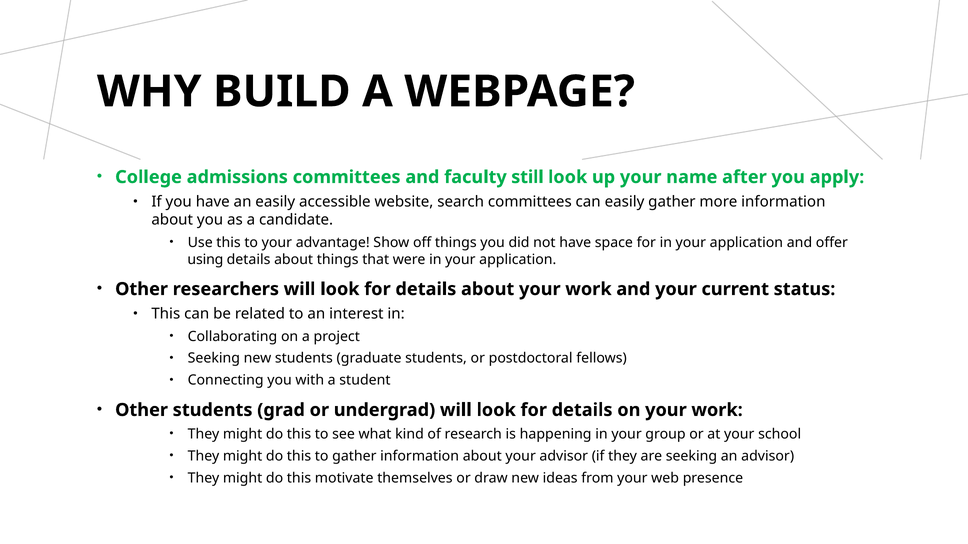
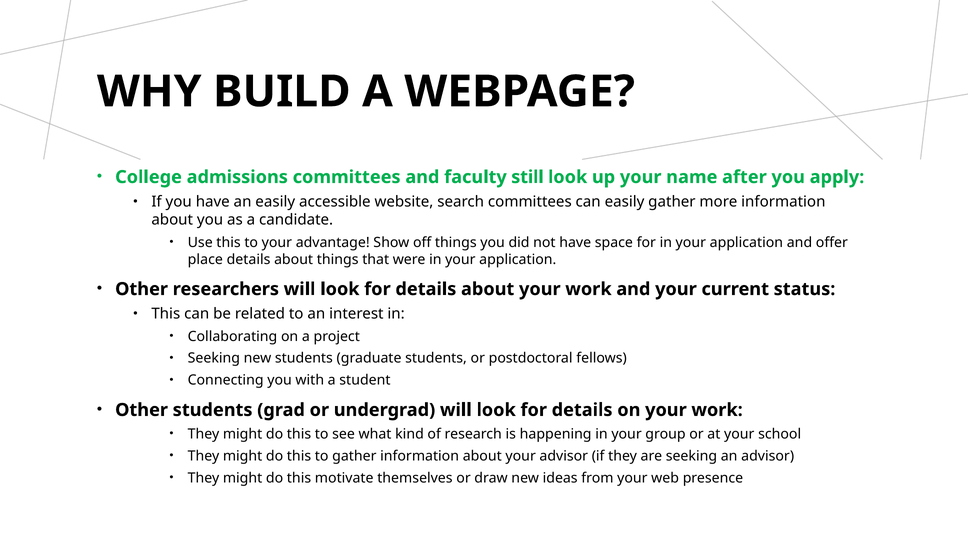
using: using -> place (205, 260)
